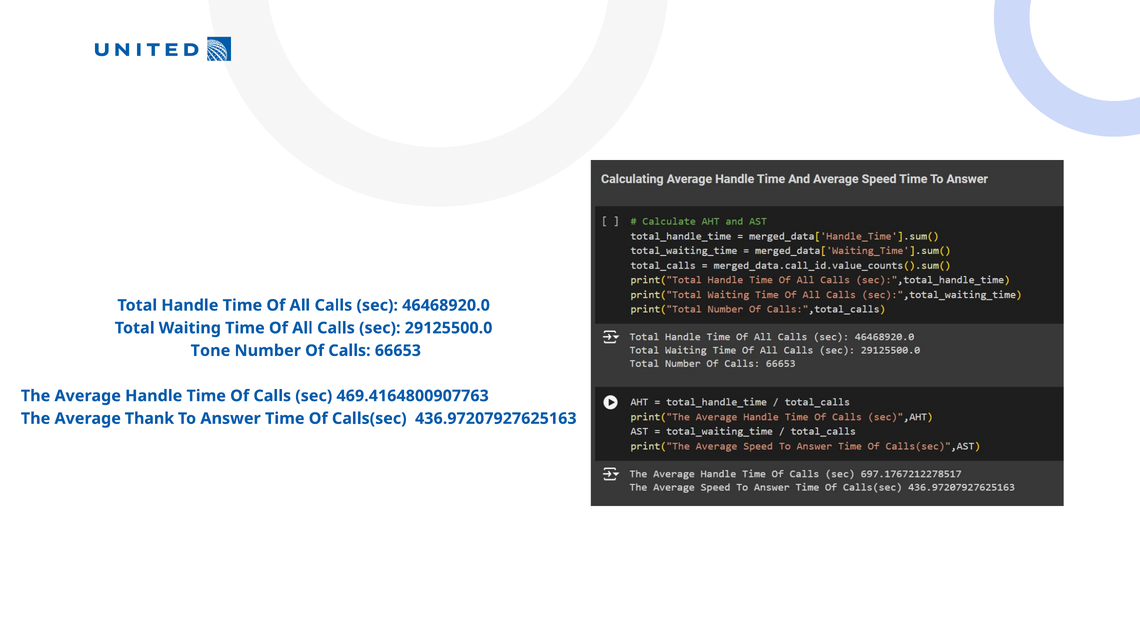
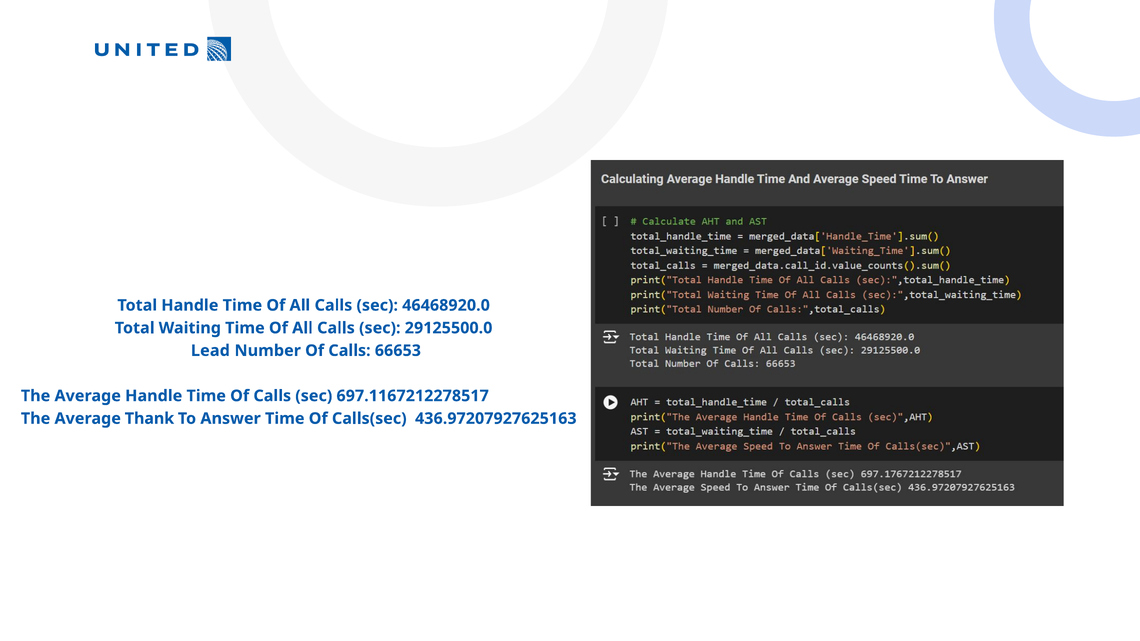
Tone: Tone -> Lead (210, 351)
469.4164800907763: 469.4164800907763 -> 697.1167212278517 (413, 396)
